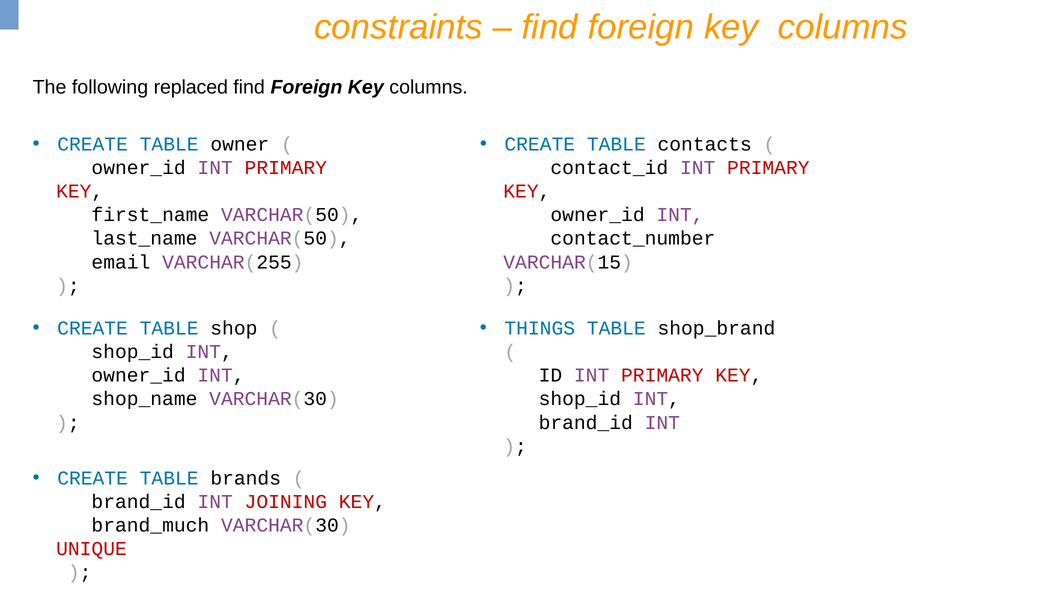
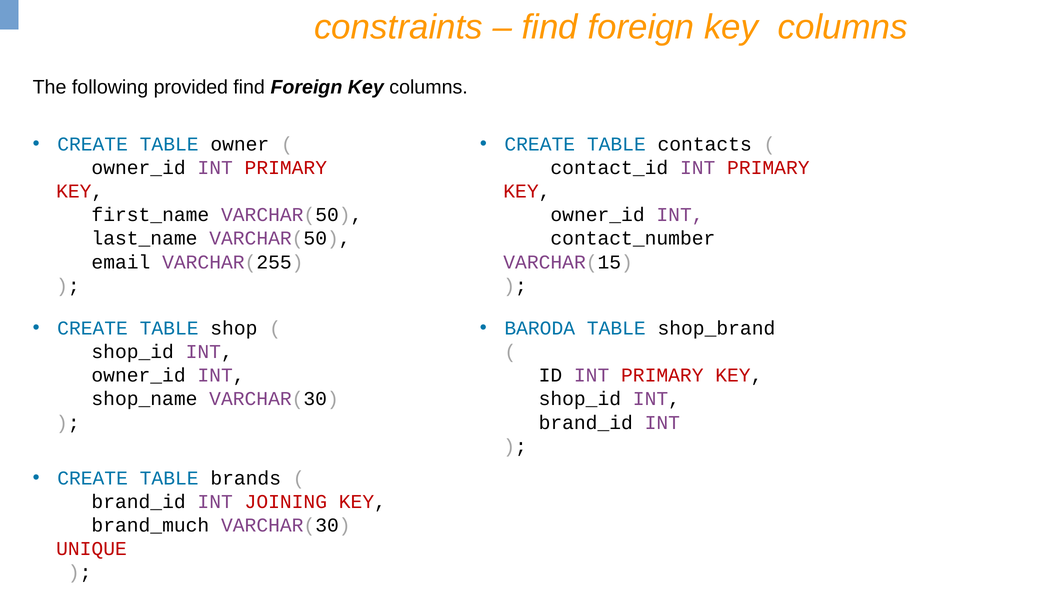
replaced: replaced -> provided (191, 87)
THINGS: THINGS -> BARODA (540, 328)
